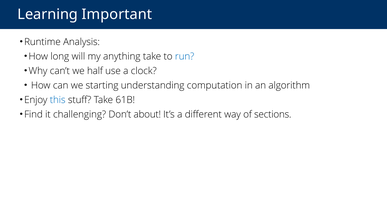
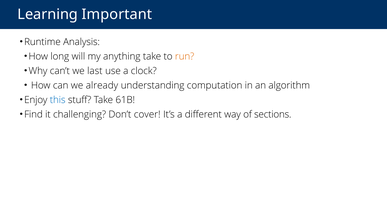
run colour: blue -> orange (185, 56)
half: half -> last (95, 71)
starting: starting -> already (102, 85)
about: about -> cover (147, 114)
